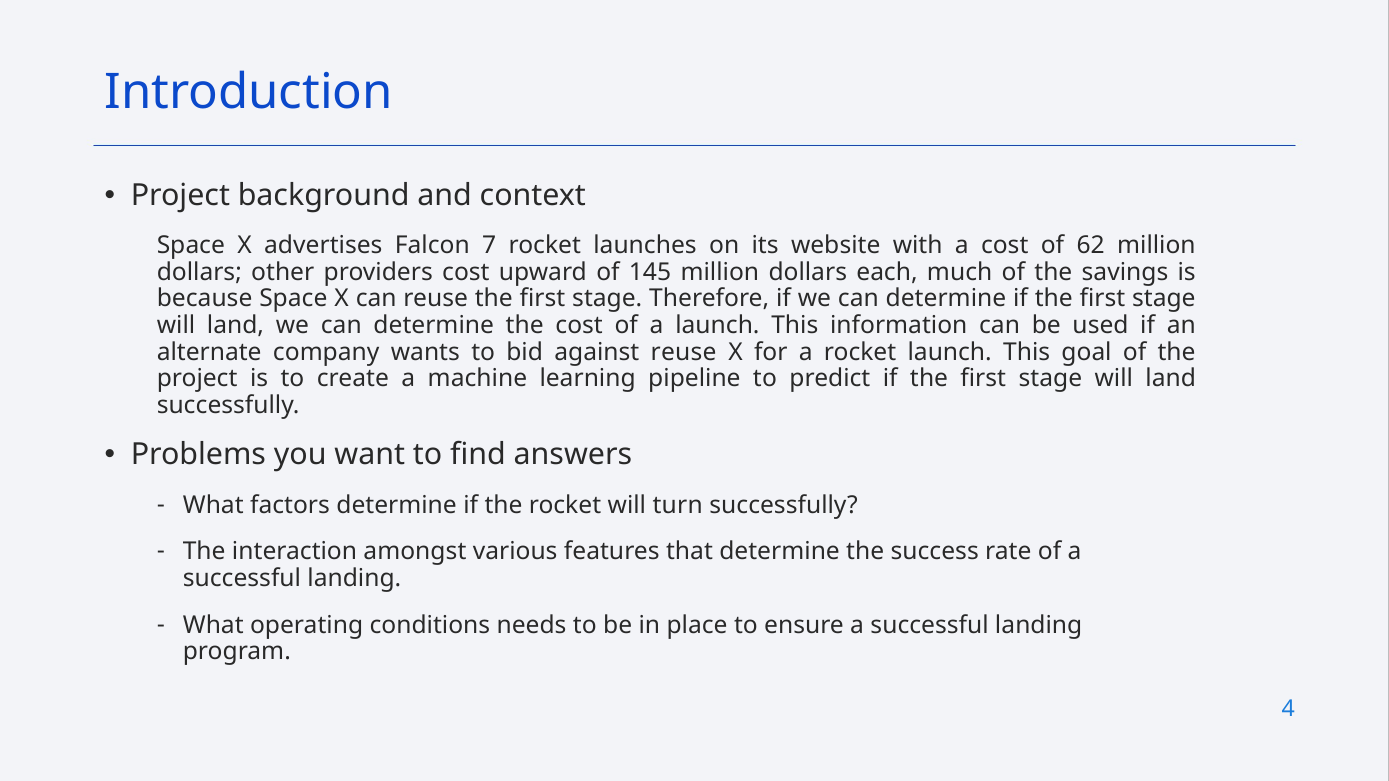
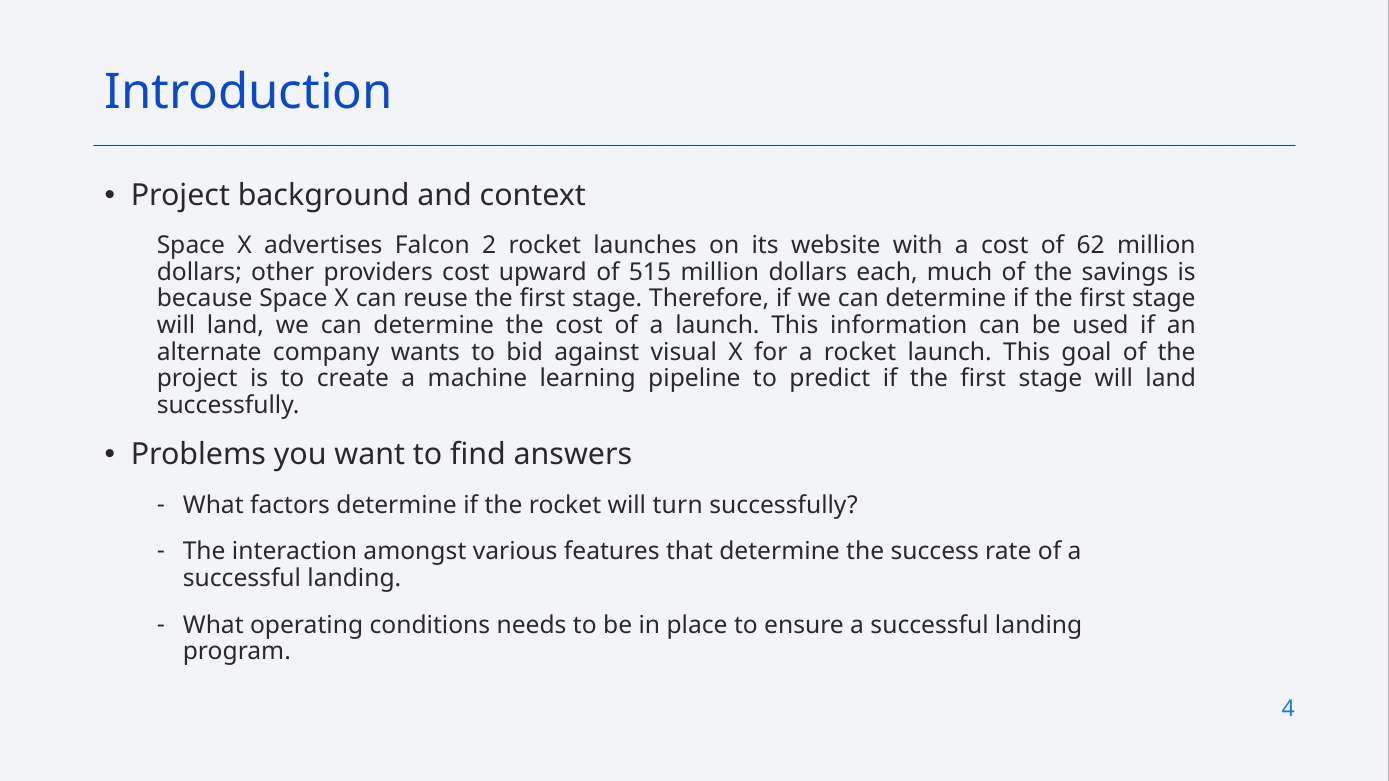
7: 7 -> 2 (489, 246)
145: 145 -> 515 (650, 272)
against reuse: reuse -> visual (684, 352)
